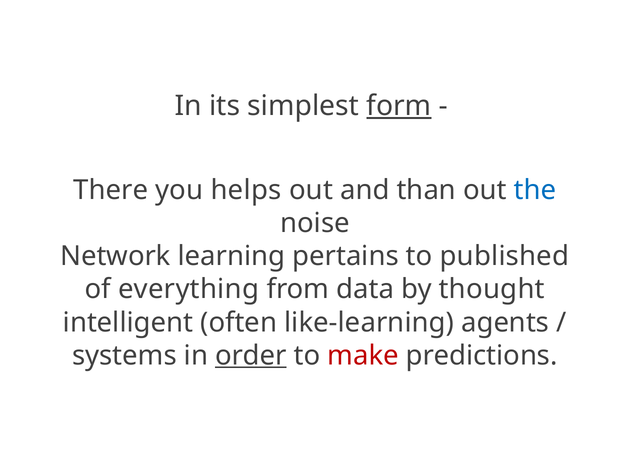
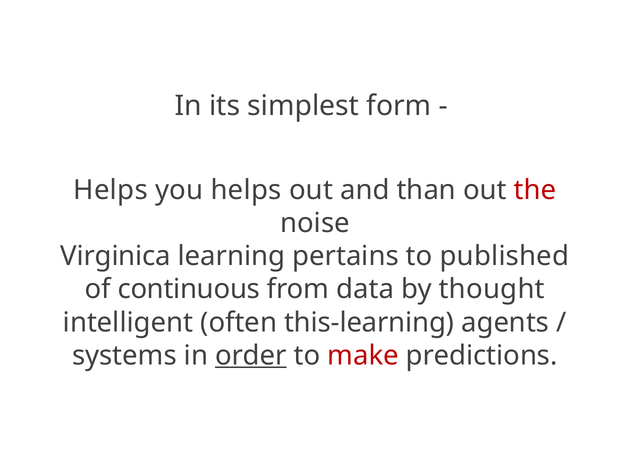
form underline: present -> none (399, 106)
There: There -> Helps (111, 190)
the colour: blue -> red (535, 190)
Network: Network -> Virginica (116, 256)
everything: everything -> continuous (189, 289)
like-learning: like-learning -> this-learning (369, 322)
